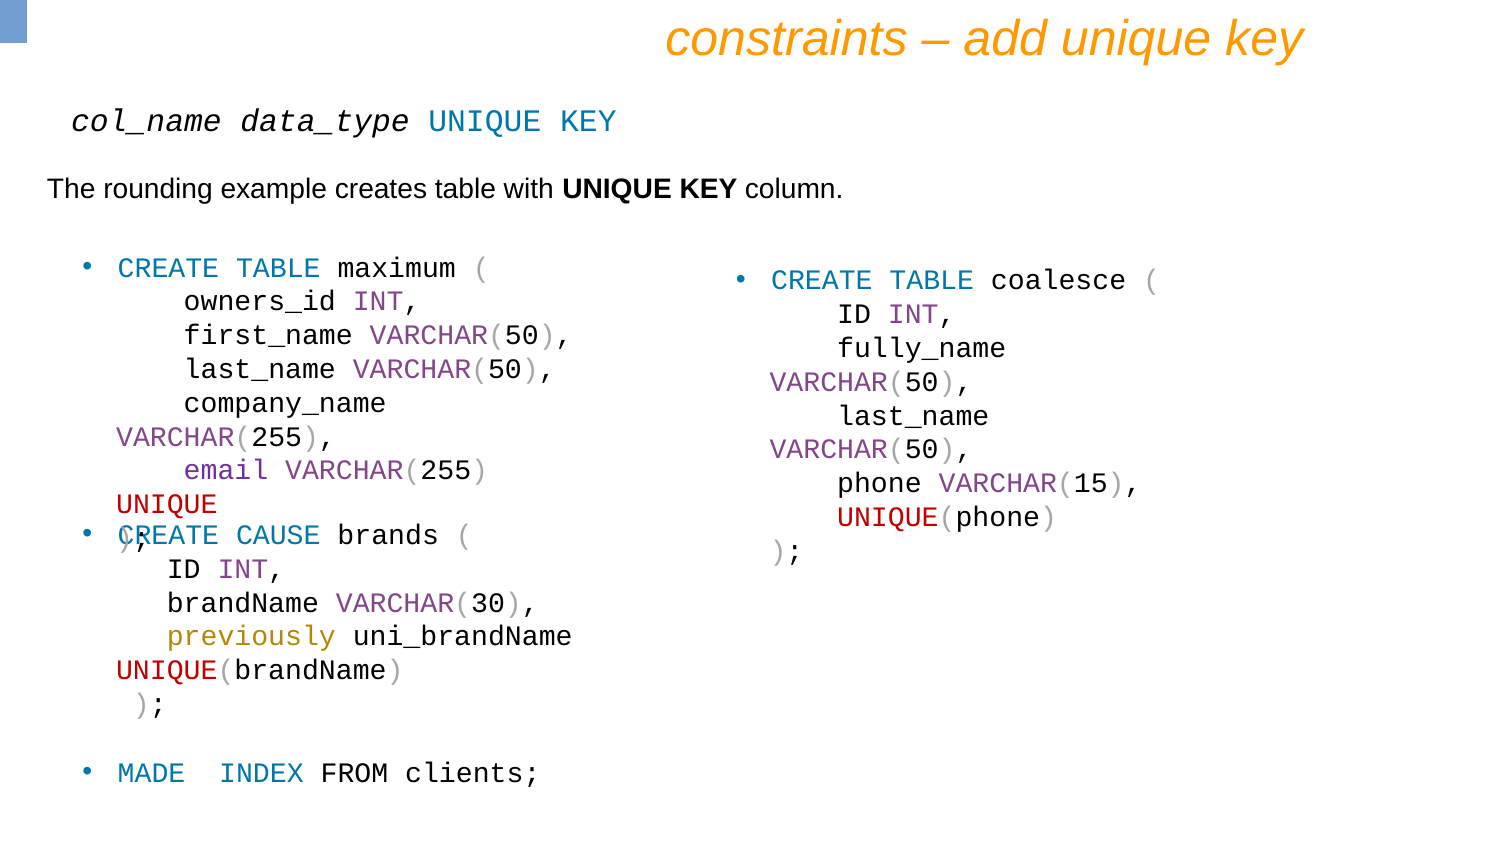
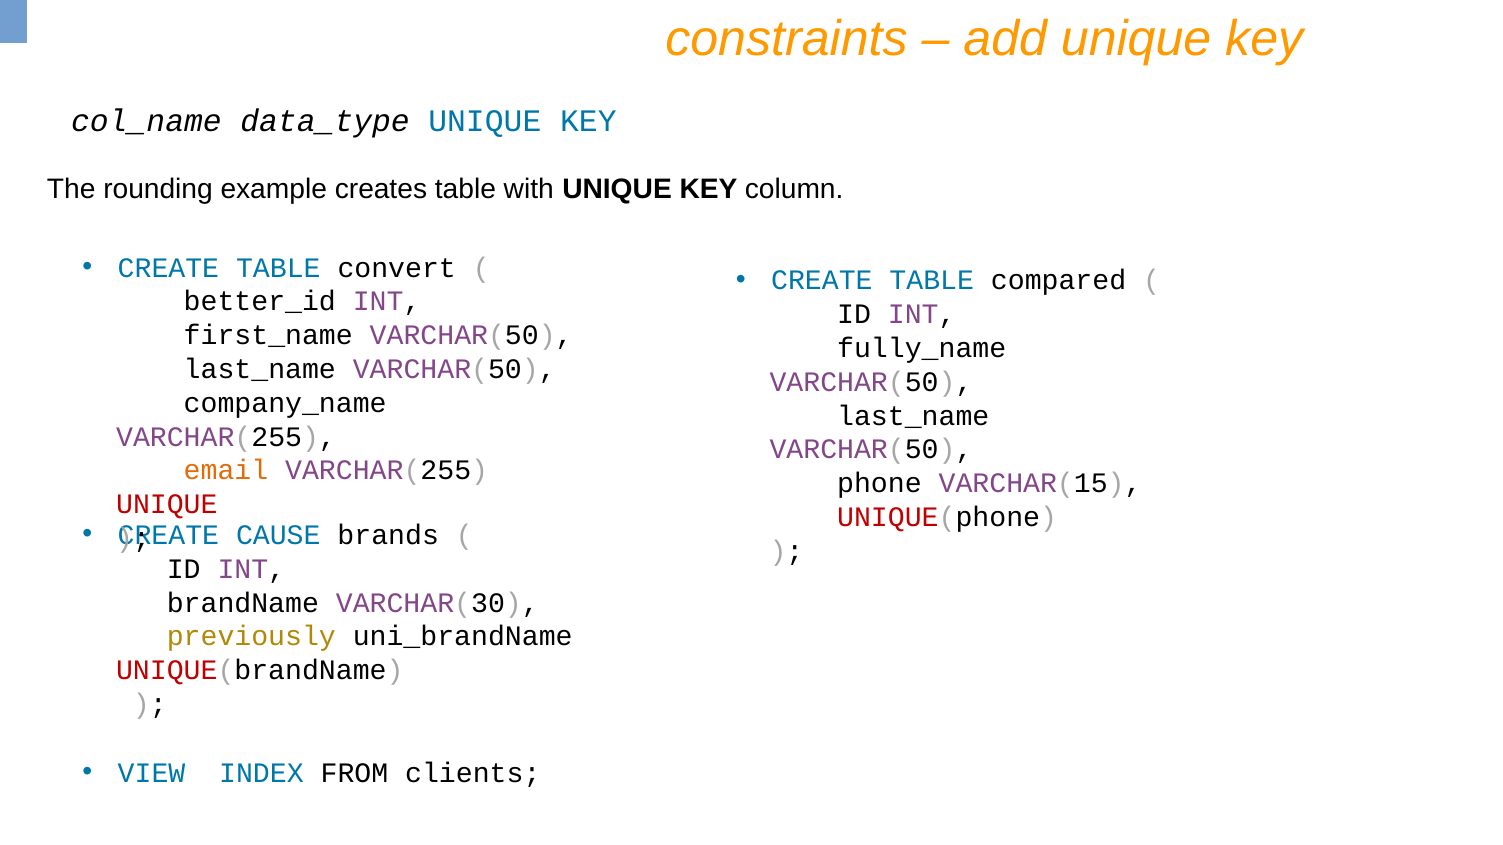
maximum: maximum -> convert (397, 268)
coalesce: coalesce -> compared (1059, 281)
owners_id: owners_id -> better_id (260, 302)
email colour: purple -> orange (226, 471)
MADE: MADE -> VIEW (152, 773)
